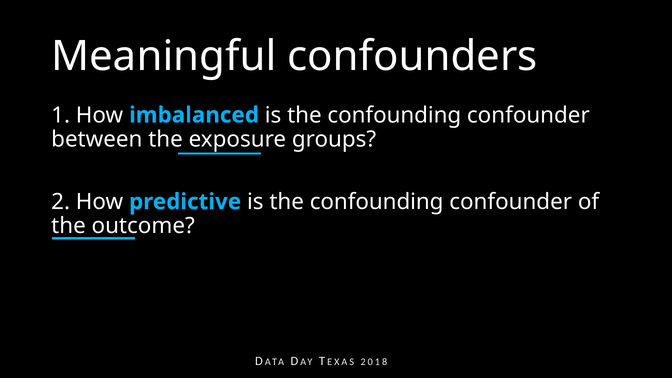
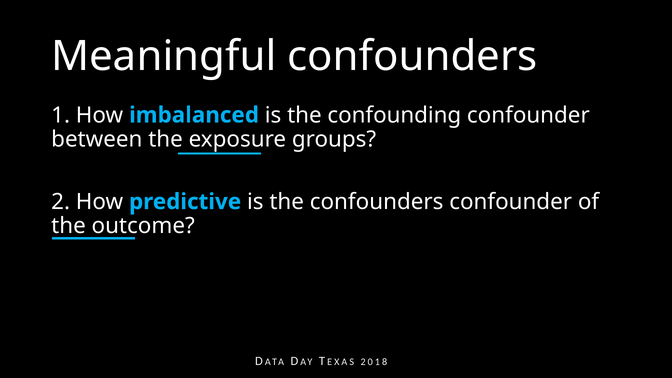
predictive is the confounding: confounding -> confounders (377, 202)
